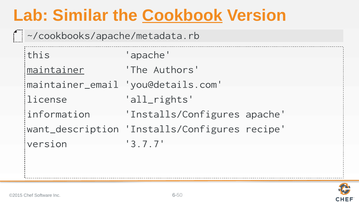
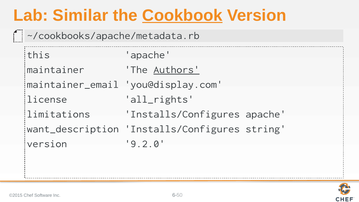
maintainer underline: present -> none (56, 70)
Authors underline: none -> present (176, 70)
you@details.com: you@details.com -> you@display.com (174, 84)
information: information -> limitations (58, 114)
recipe: recipe -> string (266, 129)
3.7.7: 3.7.7 -> 9.2.0 (145, 144)
